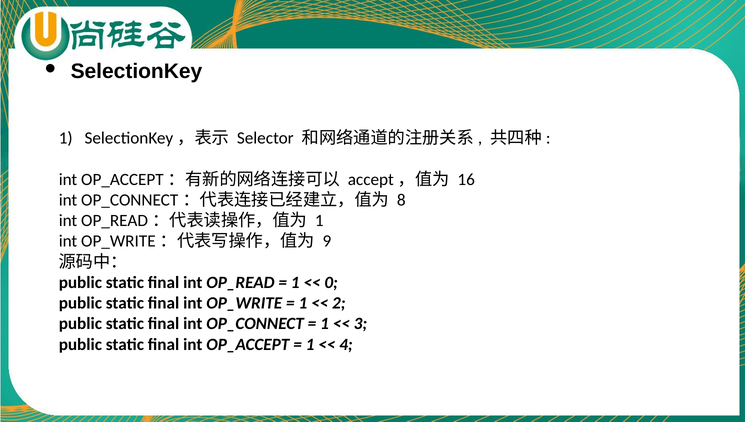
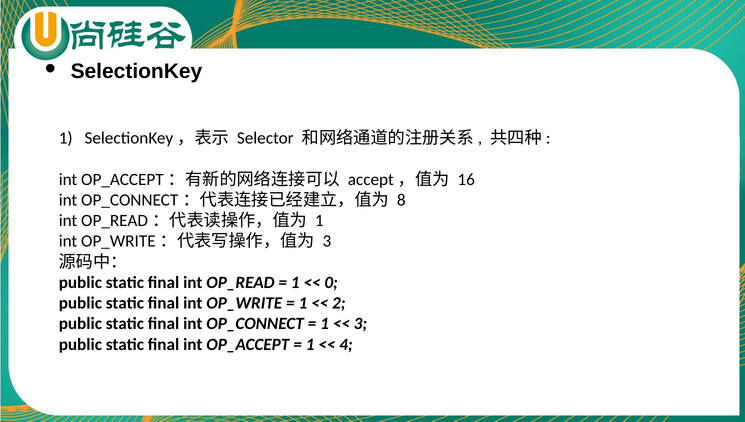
9: 9 -> 3 (327, 242)
